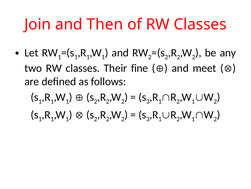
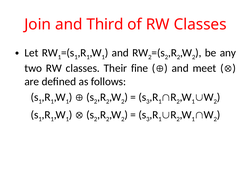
Then: Then -> Third (105, 24)
